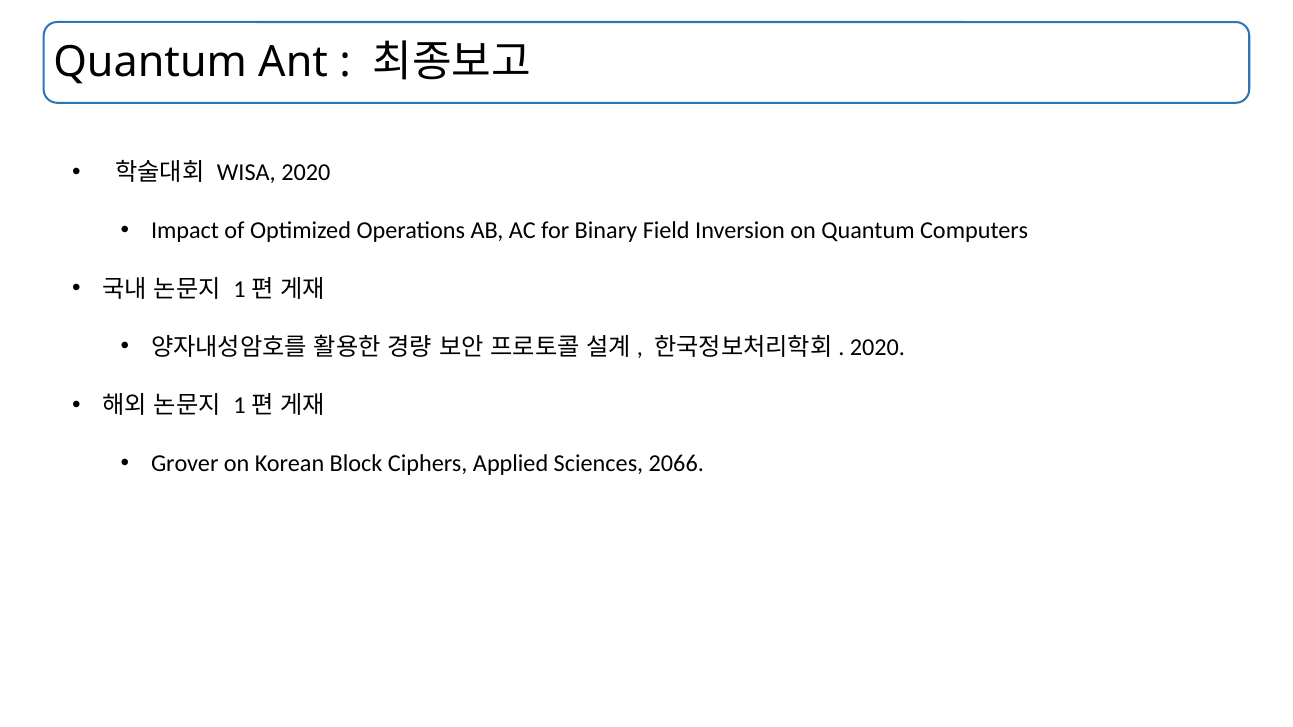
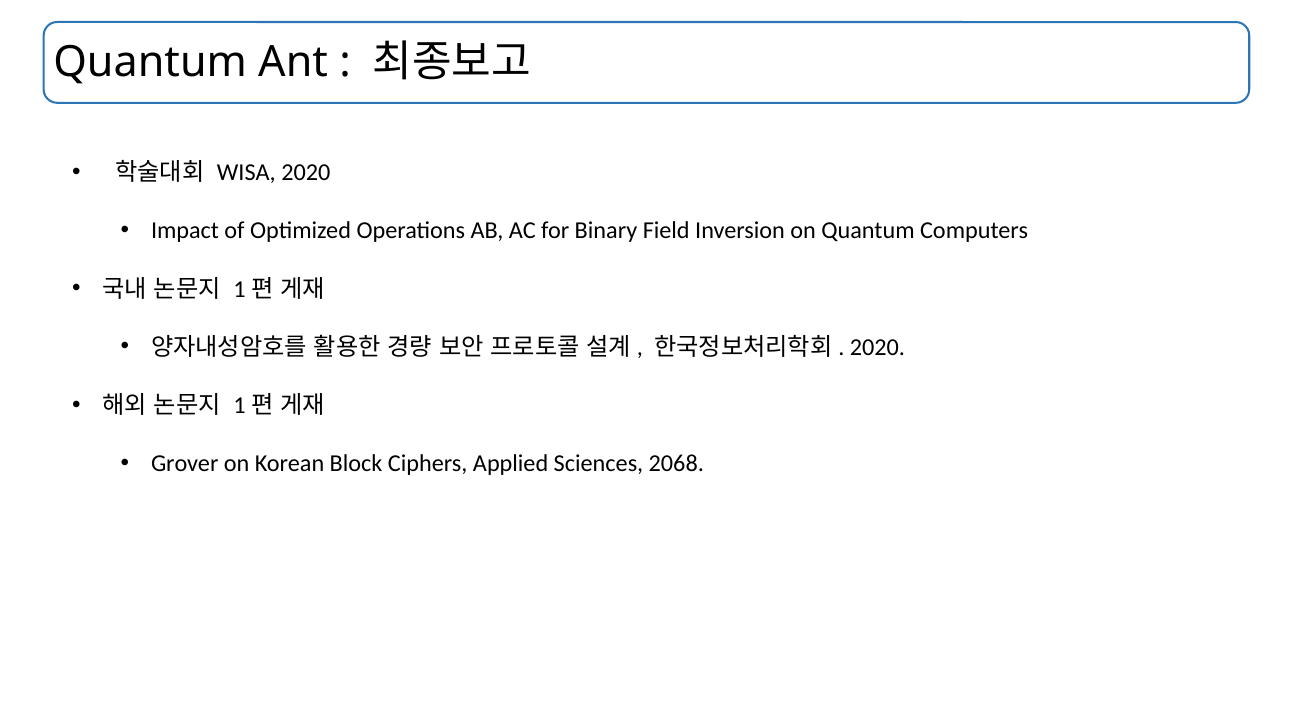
2066: 2066 -> 2068 (676, 464)
